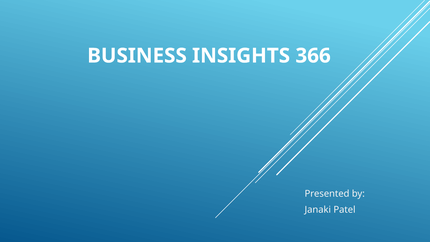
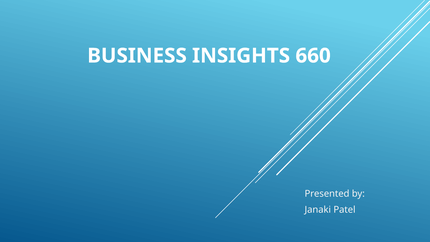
366: 366 -> 660 (313, 56)
